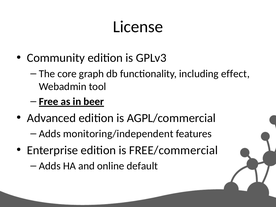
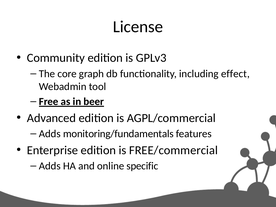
monitoring/independent: monitoring/independent -> monitoring/fundamentals (118, 134)
default: default -> specific (142, 166)
